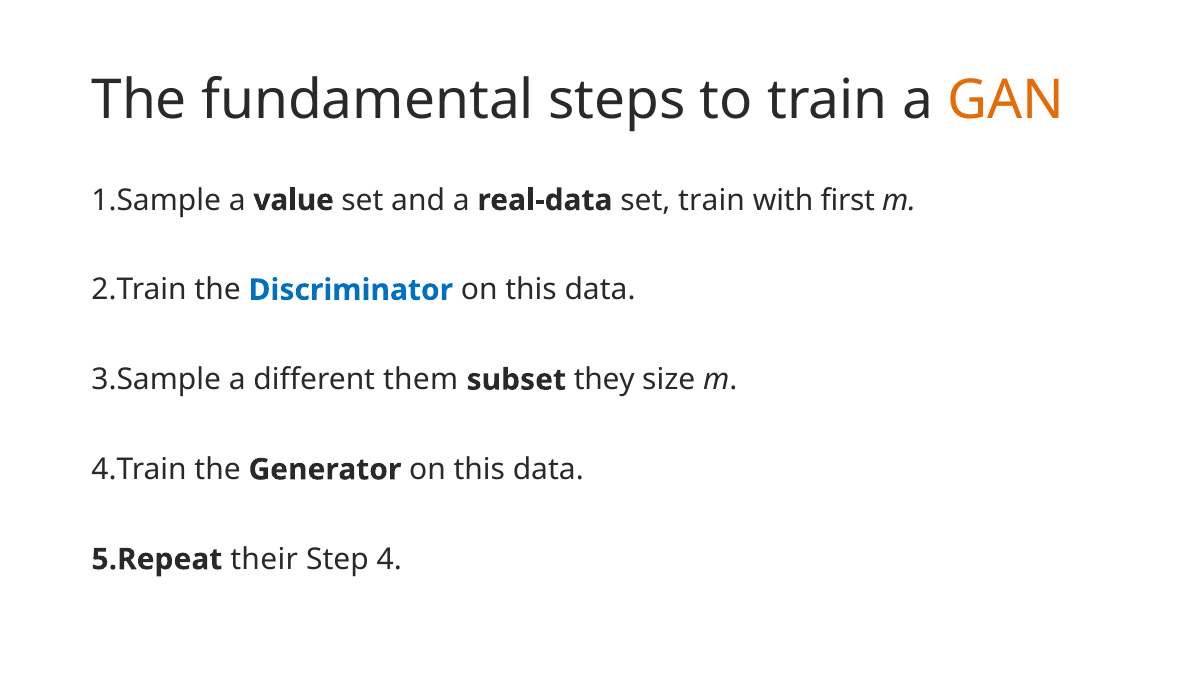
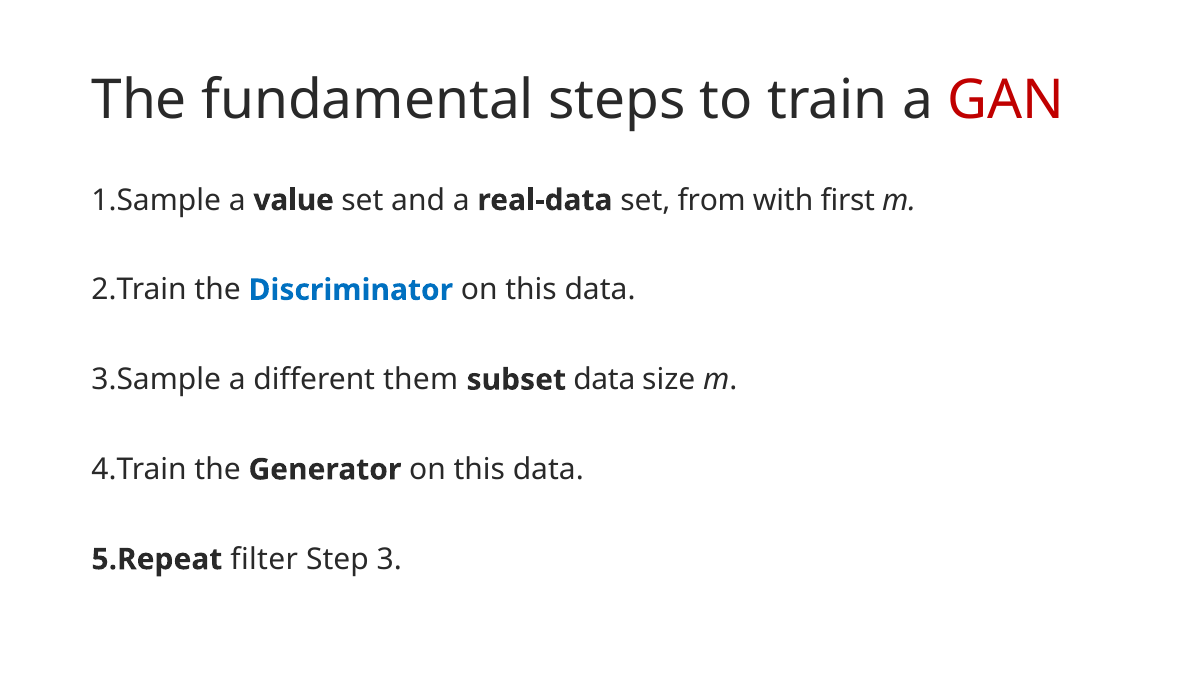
GAN colour: orange -> red (1006, 101)
set train: train -> from (712, 200)
subset they: they -> data (604, 380)
their: their -> filter (264, 559)
4: 4 -> 3 (389, 559)
